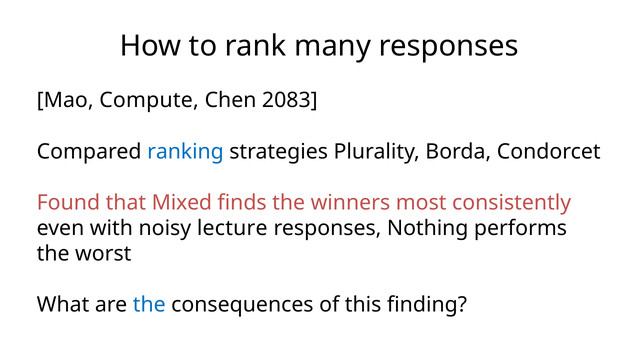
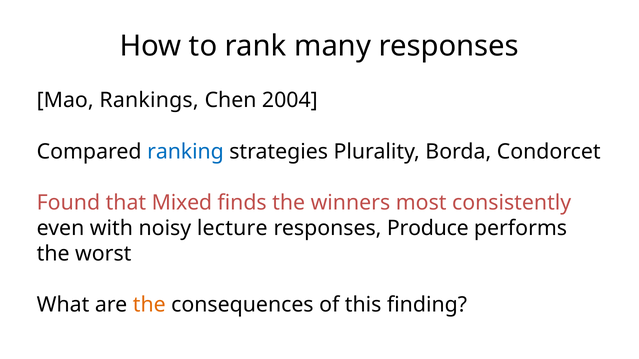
Compute: Compute -> Rankings (149, 101)
2083: 2083 -> 2004 (290, 101)
Nothing: Nothing -> Produce (428, 228)
the colour: blue -> orange (149, 305)
